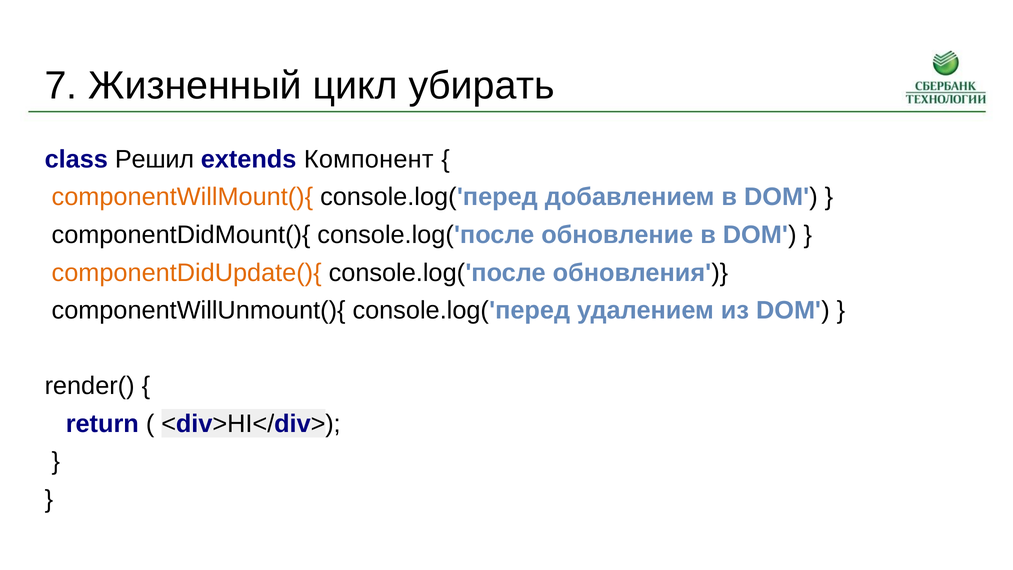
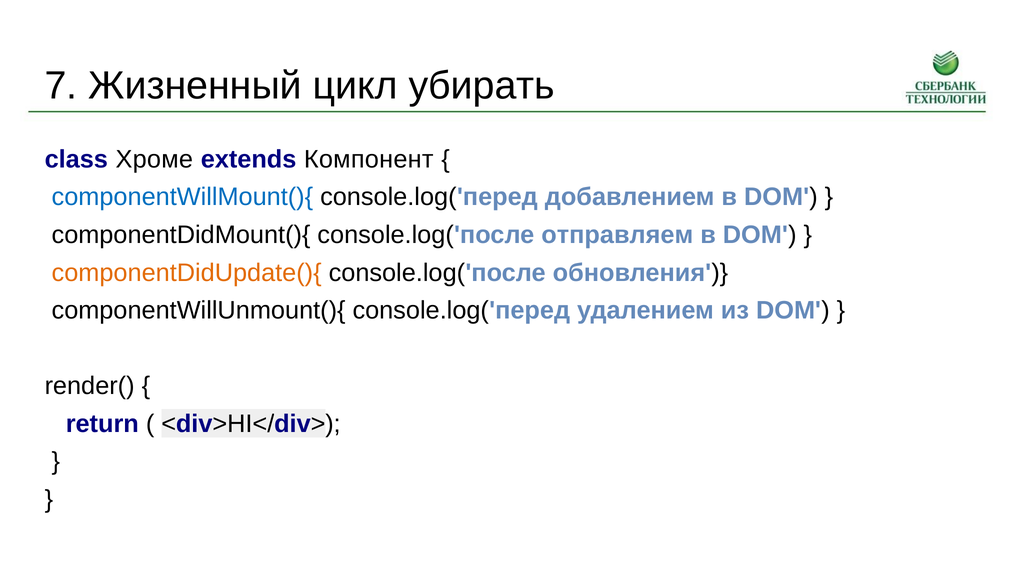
Решил: Решил -> Хроме (154, 159)
componentWillMount(){ colour: orange -> blue (182, 197)
обновление: обновление -> отправляем (617, 235)
